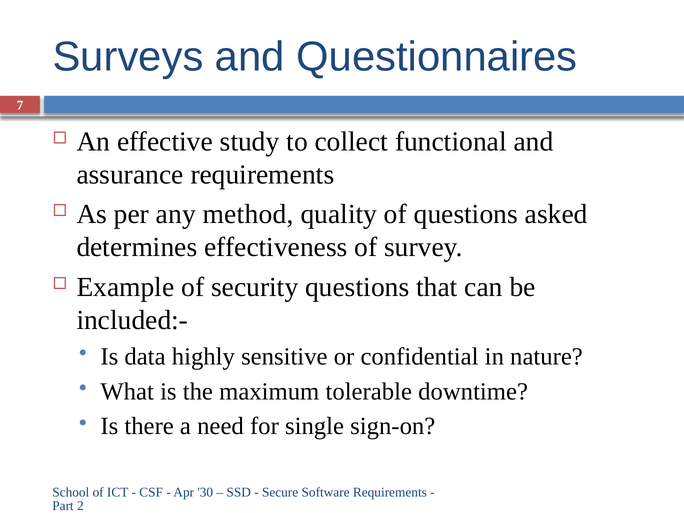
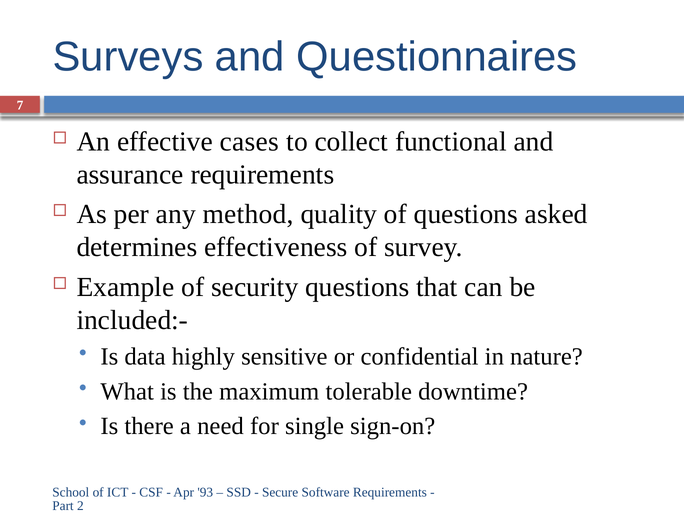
study: study -> cases (249, 142)
30: 30 -> 93 (205, 493)
